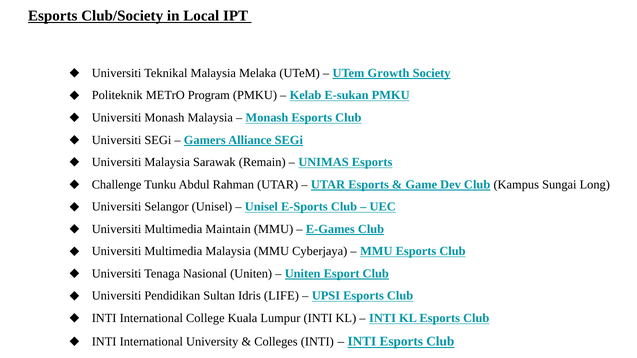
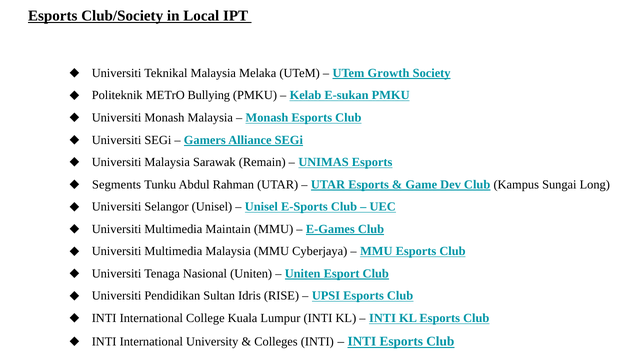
Program: Program -> Bullying (209, 95)
Challenge: Challenge -> Segments (117, 185)
LIFE: LIFE -> RISE (281, 296)
